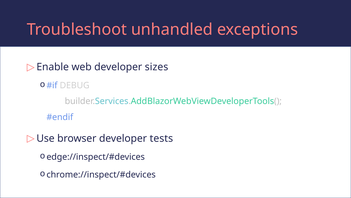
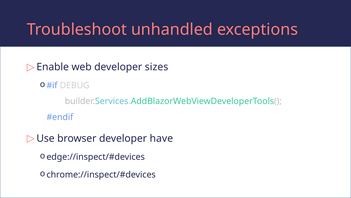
tests: tests -> have (161, 138)
